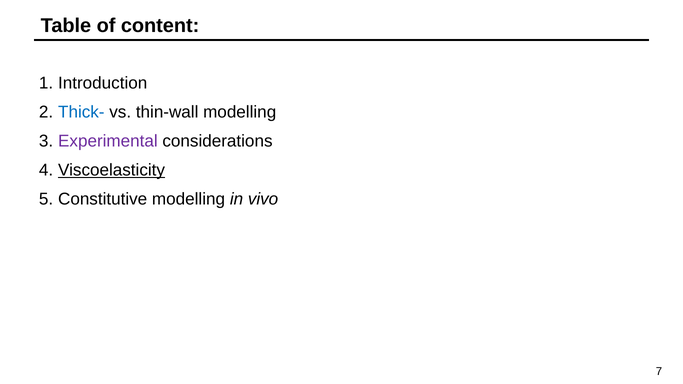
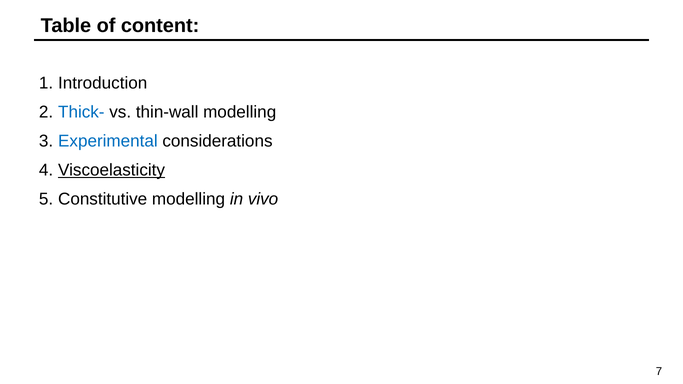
Experimental colour: purple -> blue (108, 141)
